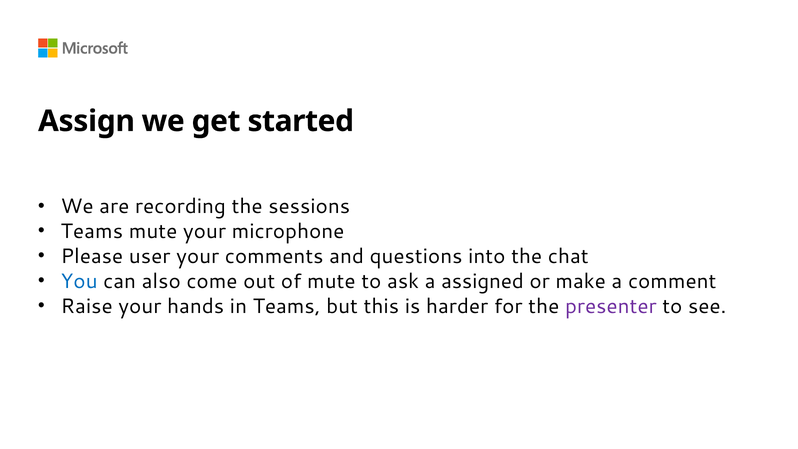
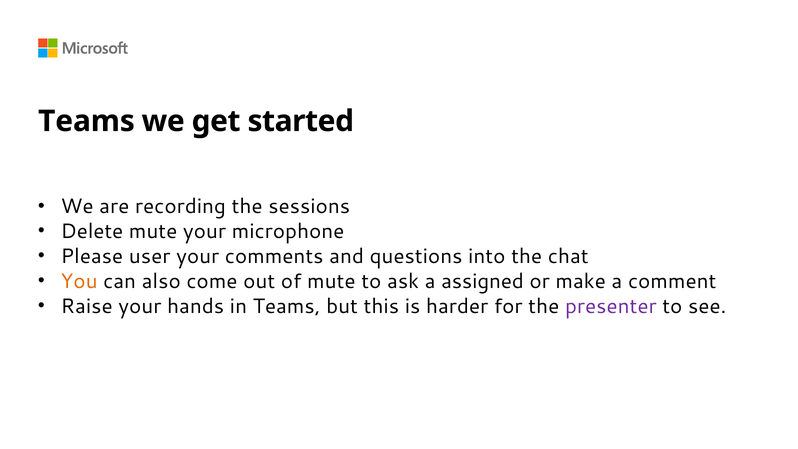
Assign: Assign -> Teams (86, 121)
Teams: Teams -> Delete (92, 231)
You colour: blue -> orange (79, 281)
